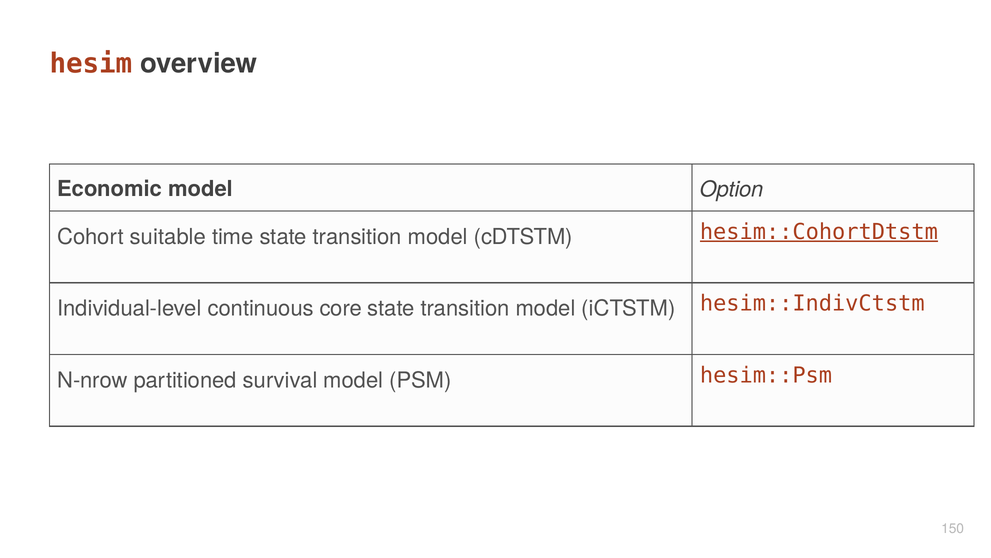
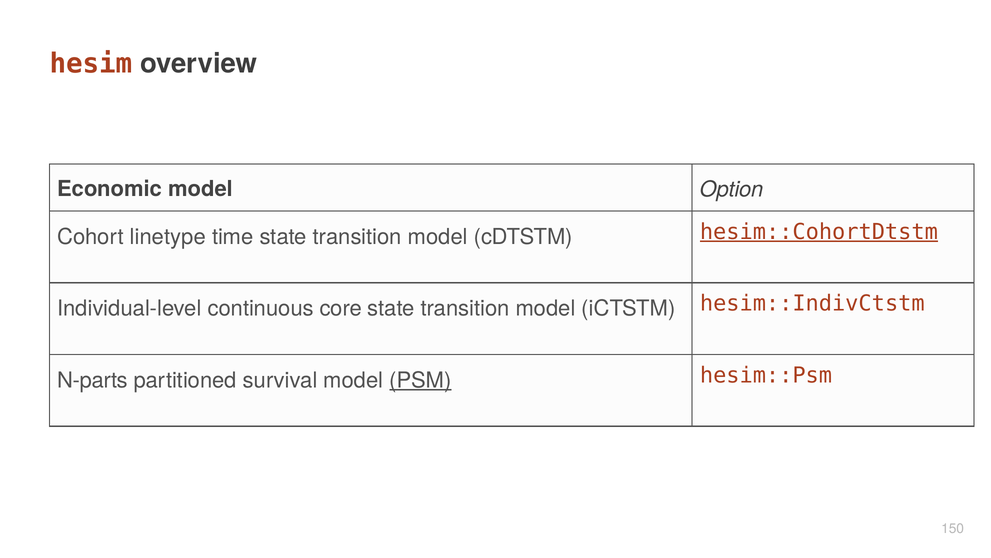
suitable: suitable -> linetype (168, 237)
N-nrow: N-nrow -> N-parts (93, 380)
PSM underline: none -> present (420, 380)
